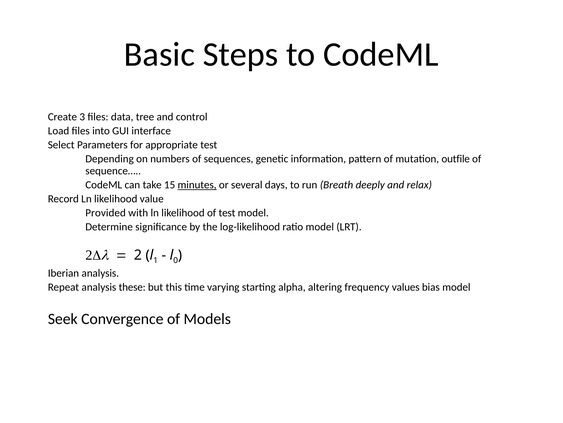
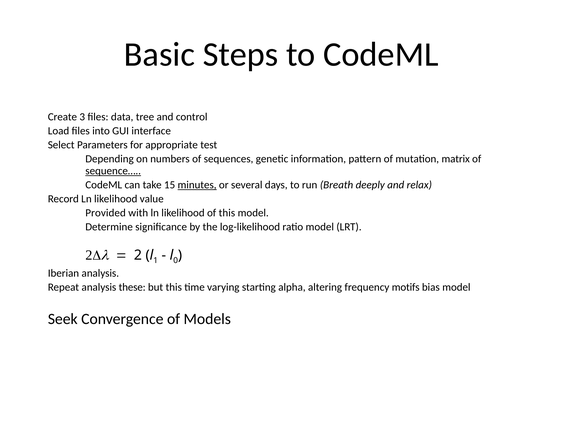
outfile: outfile -> matrix (456, 159)
sequence… underline: none -> present (113, 170)
of test: test -> this (227, 213)
values: values -> motifs (406, 287)
